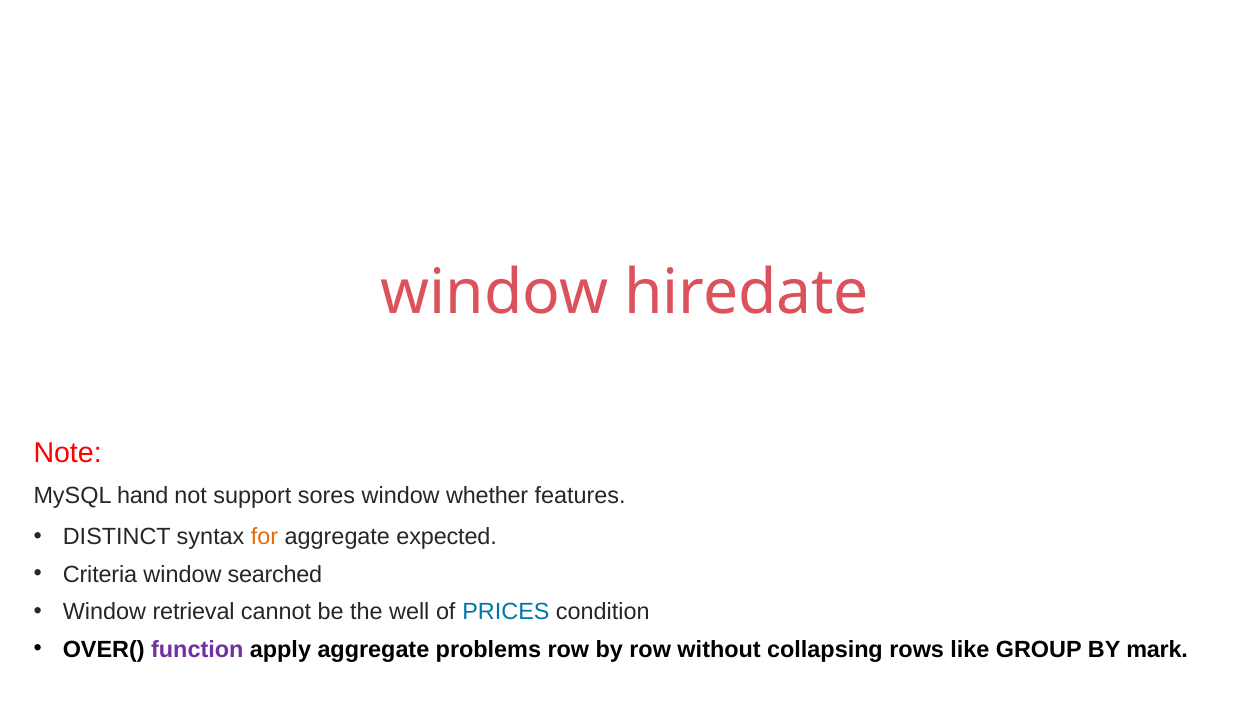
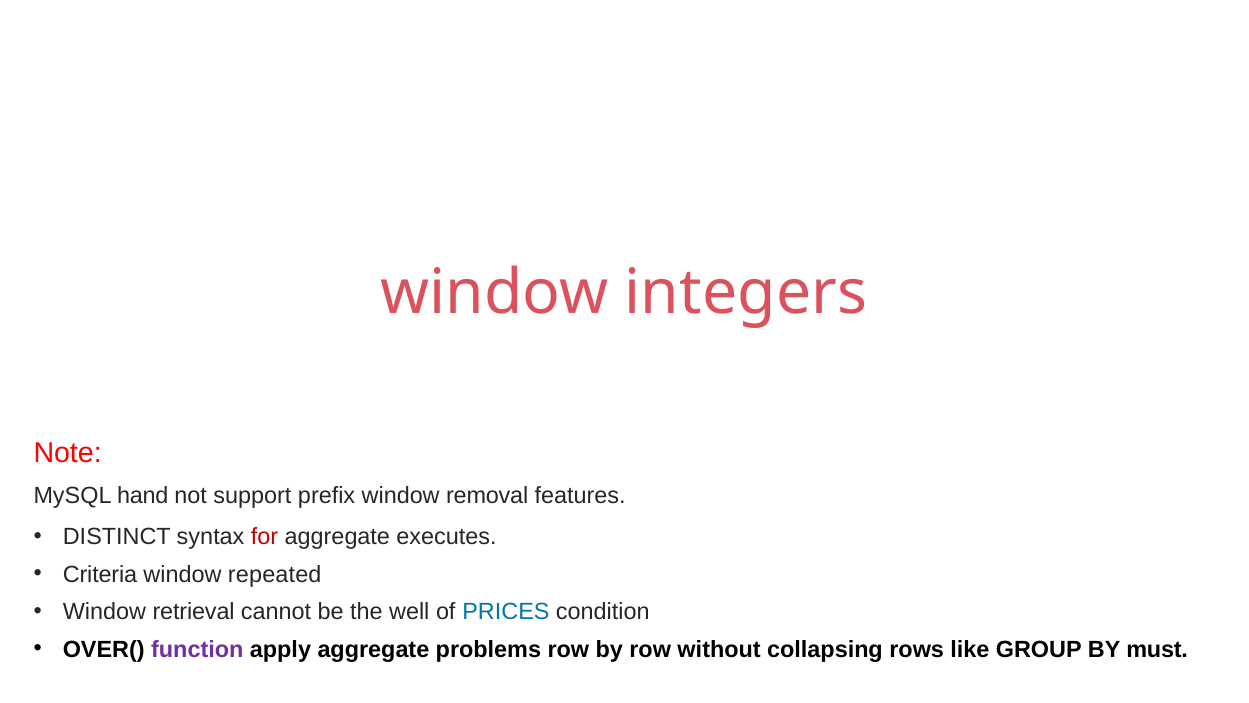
hiredate: hiredate -> integers (746, 293)
sores: sores -> prefix (327, 496)
whether: whether -> removal (487, 496)
for colour: orange -> red (264, 537)
expected: expected -> executes (447, 537)
searched: searched -> repeated (275, 574)
mark: mark -> must (1157, 649)
